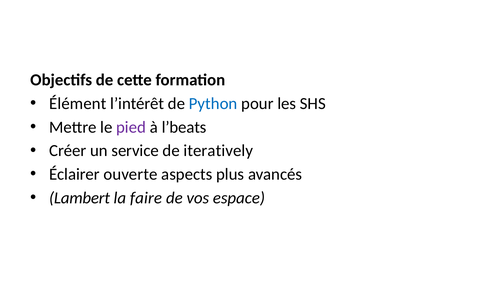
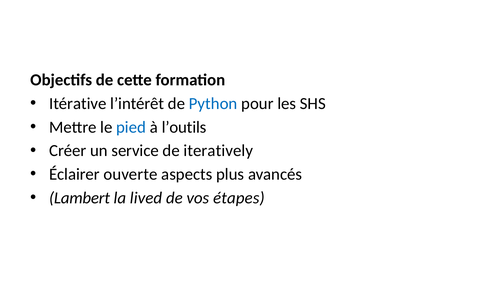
Élément: Élément -> Itérative (78, 103)
pied colour: purple -> blue (131, 127)
l’beats: l’beats -> l’outils (184, 127)
faire: faire -> lived (146, 198)
espace: espace -> étapes (239, 198)
